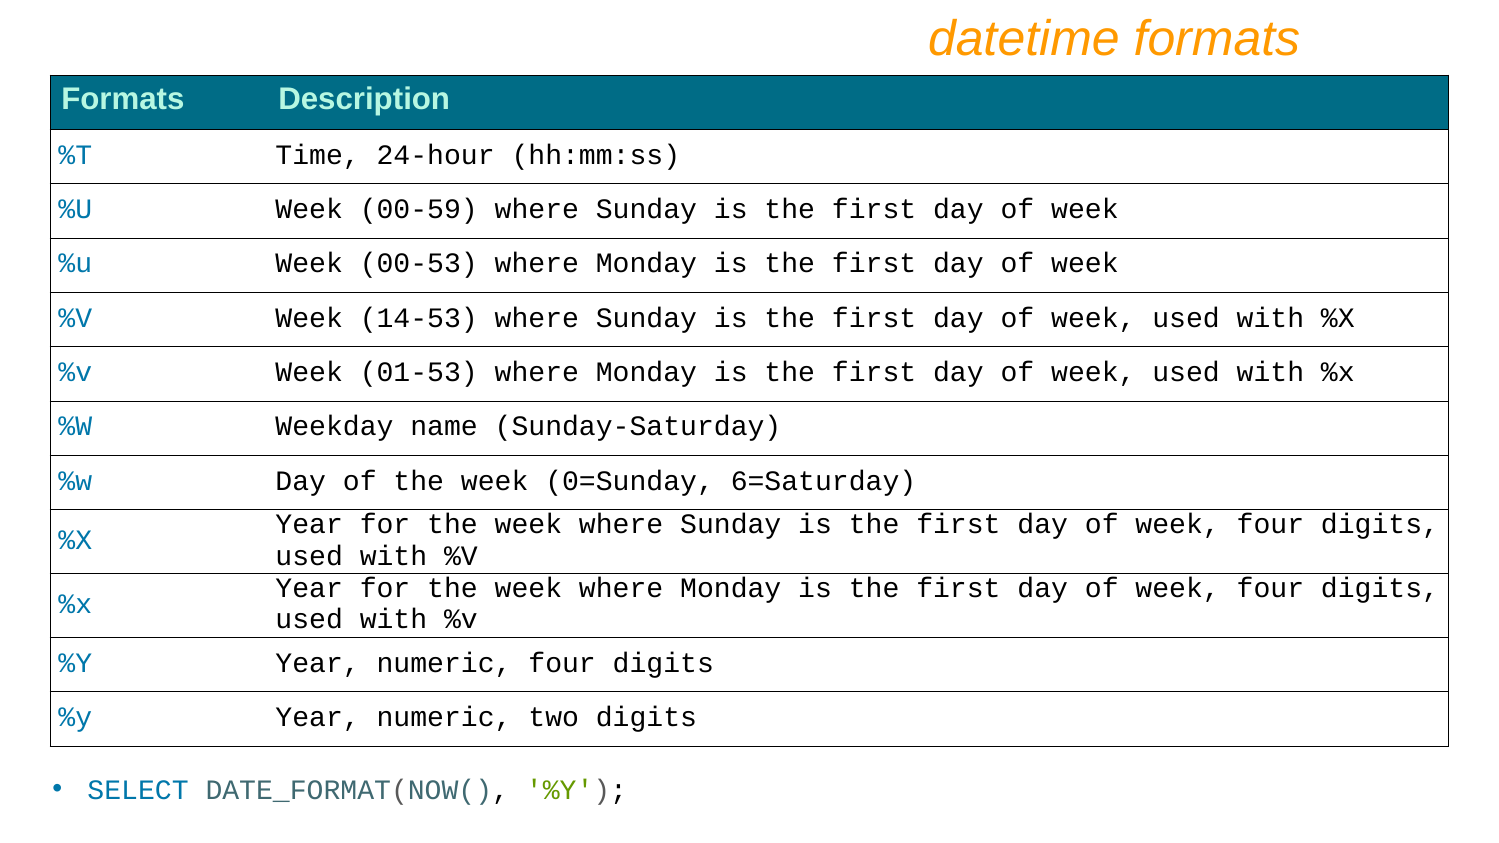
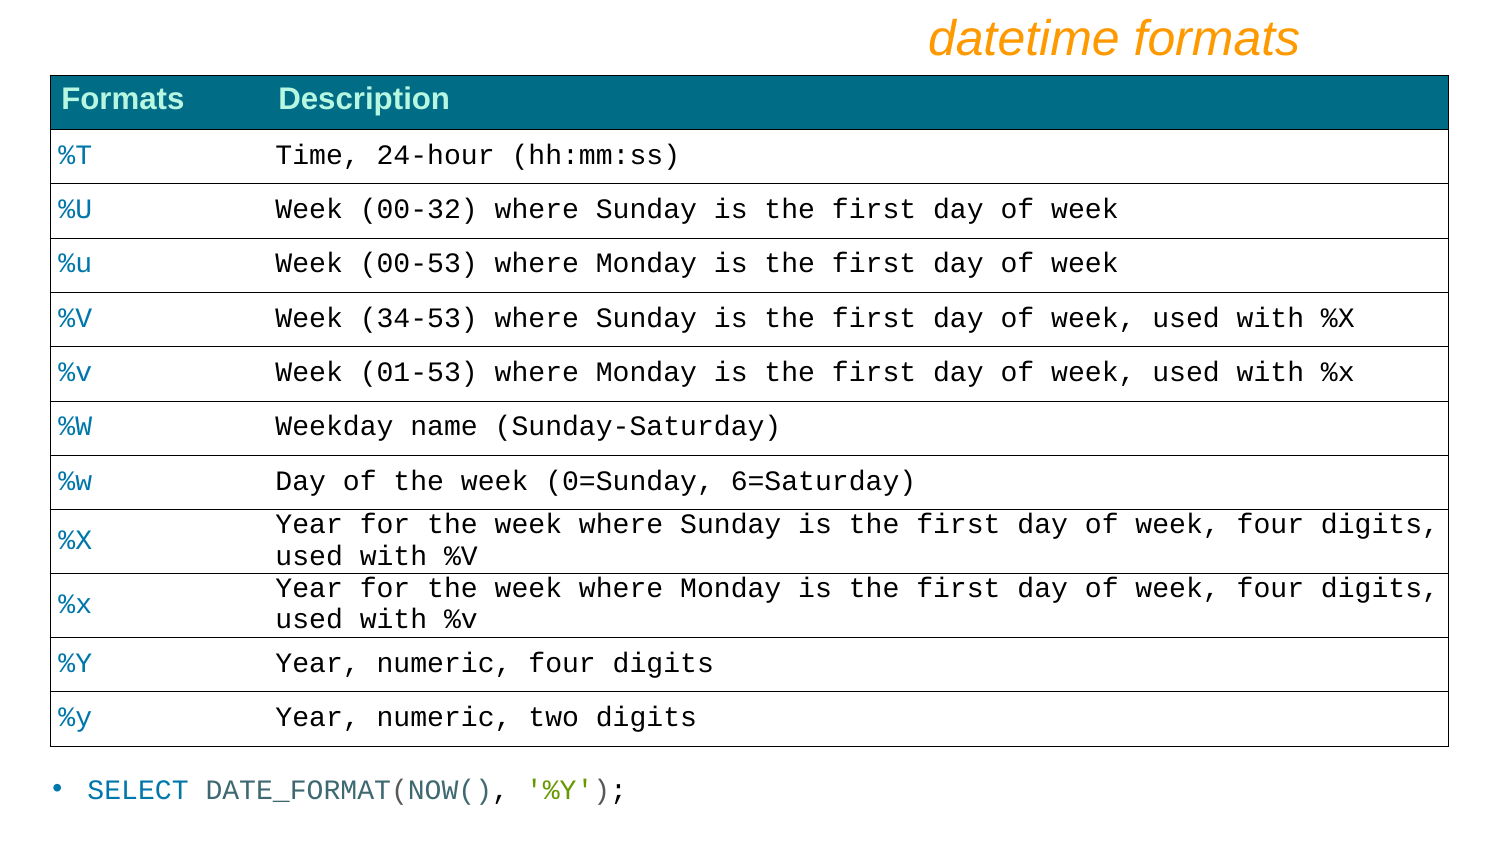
00-59: 00-59 -> 00-32 (419, 209)
14-53: 14-53 -> 34-53 (419, 318)
